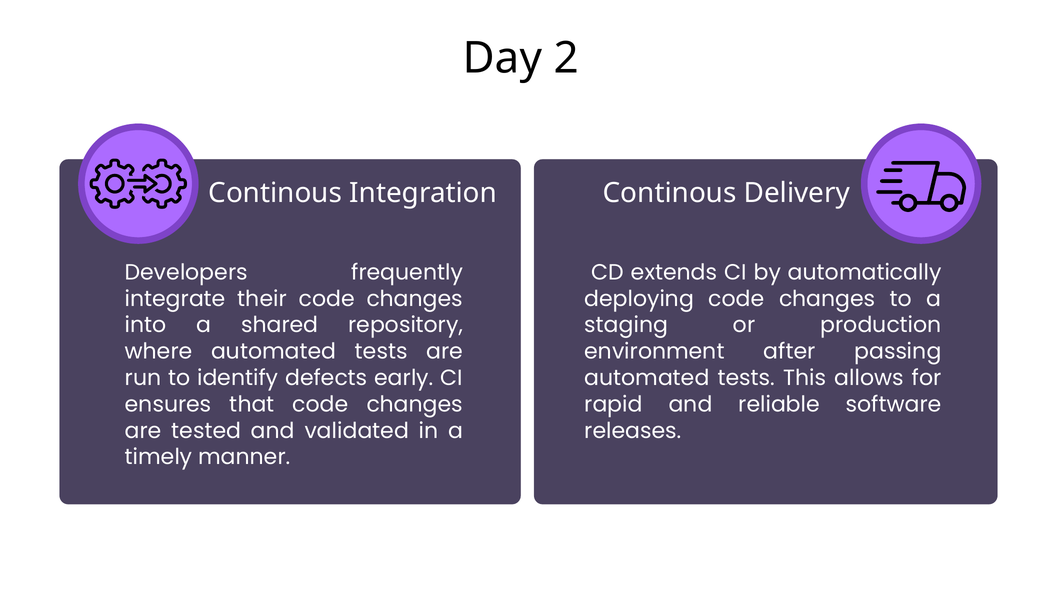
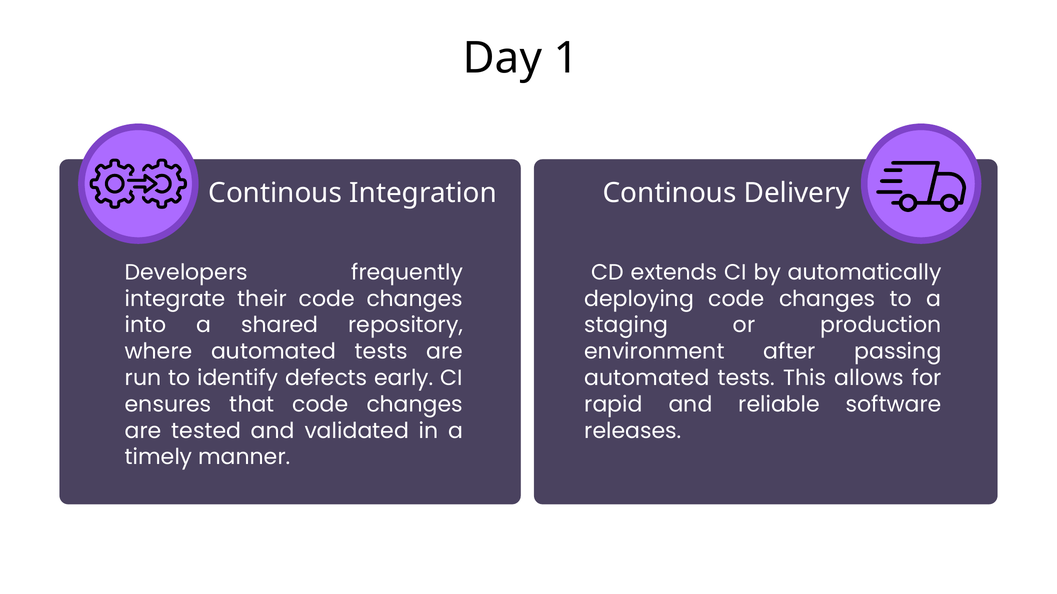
2: 2 -> 1 (566, 58)
